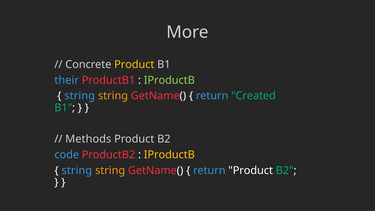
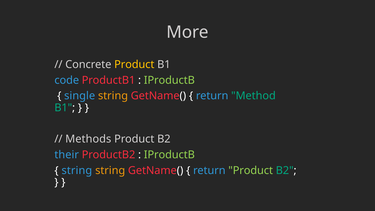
their: their -> code (67, 80)
string: string -> single (80, 96)
Created: Created -> Method (253, 96)
code: code -> their (67, 155)
IProductB colour: yellow -> light green (169, 155)
Product colour: white -> light green (251, 170)
